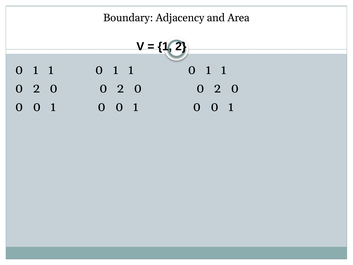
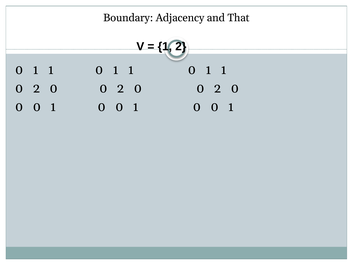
Area: Area -> That (238, 18)
